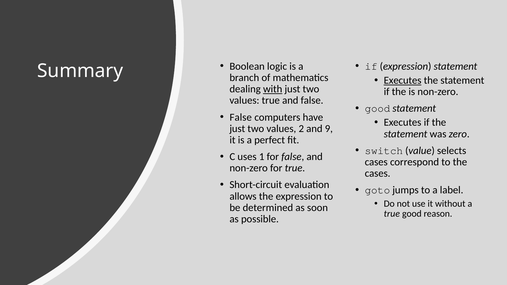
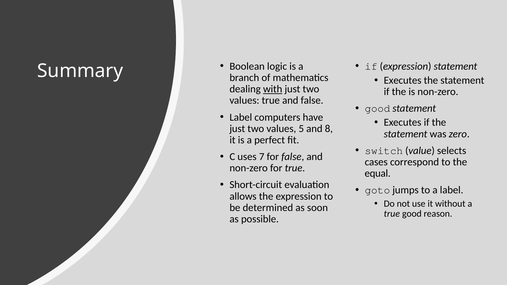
Executes underline: present -> none (403, 80)
False: False -> Label (241, 117)
2: 2 -> 5 (301, 129)
9: 9 -> 8 (329, 129)
1: 1 -> 7 (262, 157)
cases: cases -> equal (378, 174)
